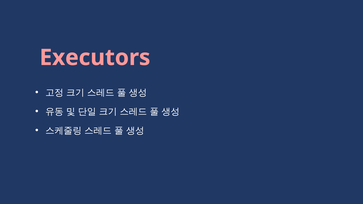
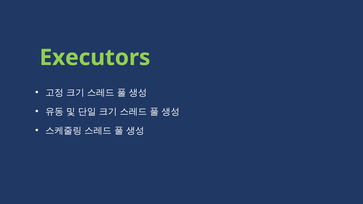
Executors colour: pink -> light green (95, 58)
